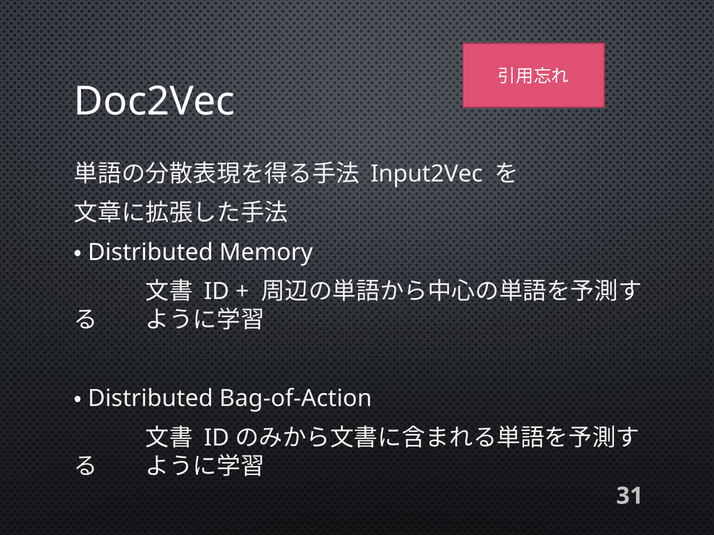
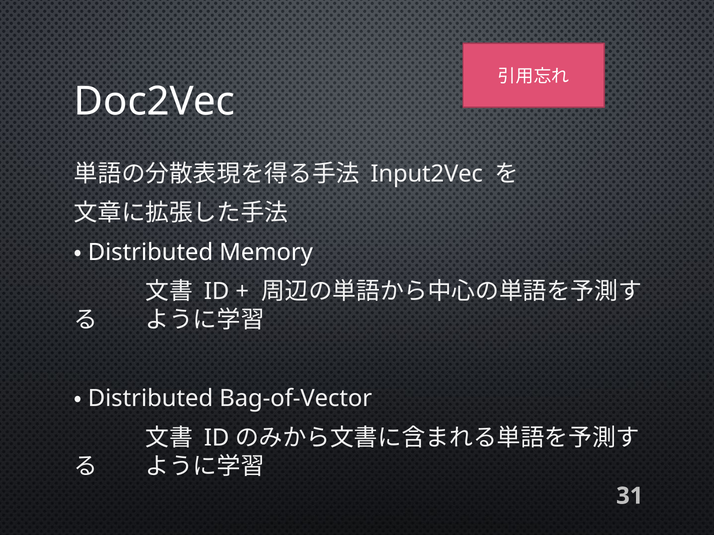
Bag-of-Action: Bag-of-Action -> Bag-of-Vector (296, 399)
